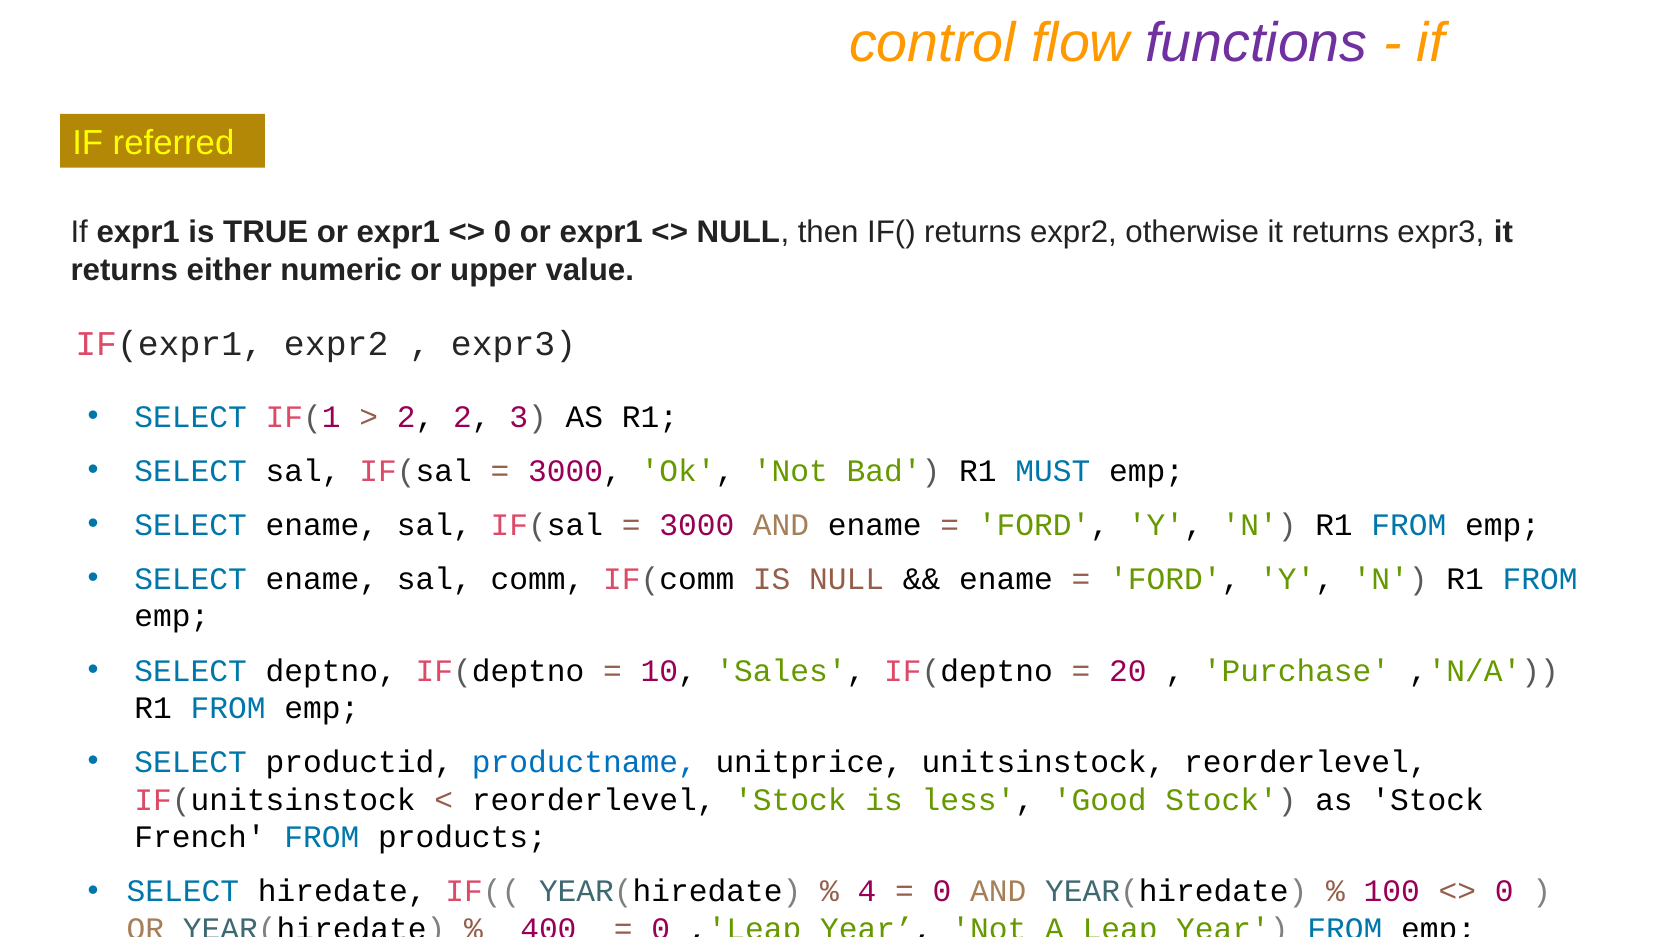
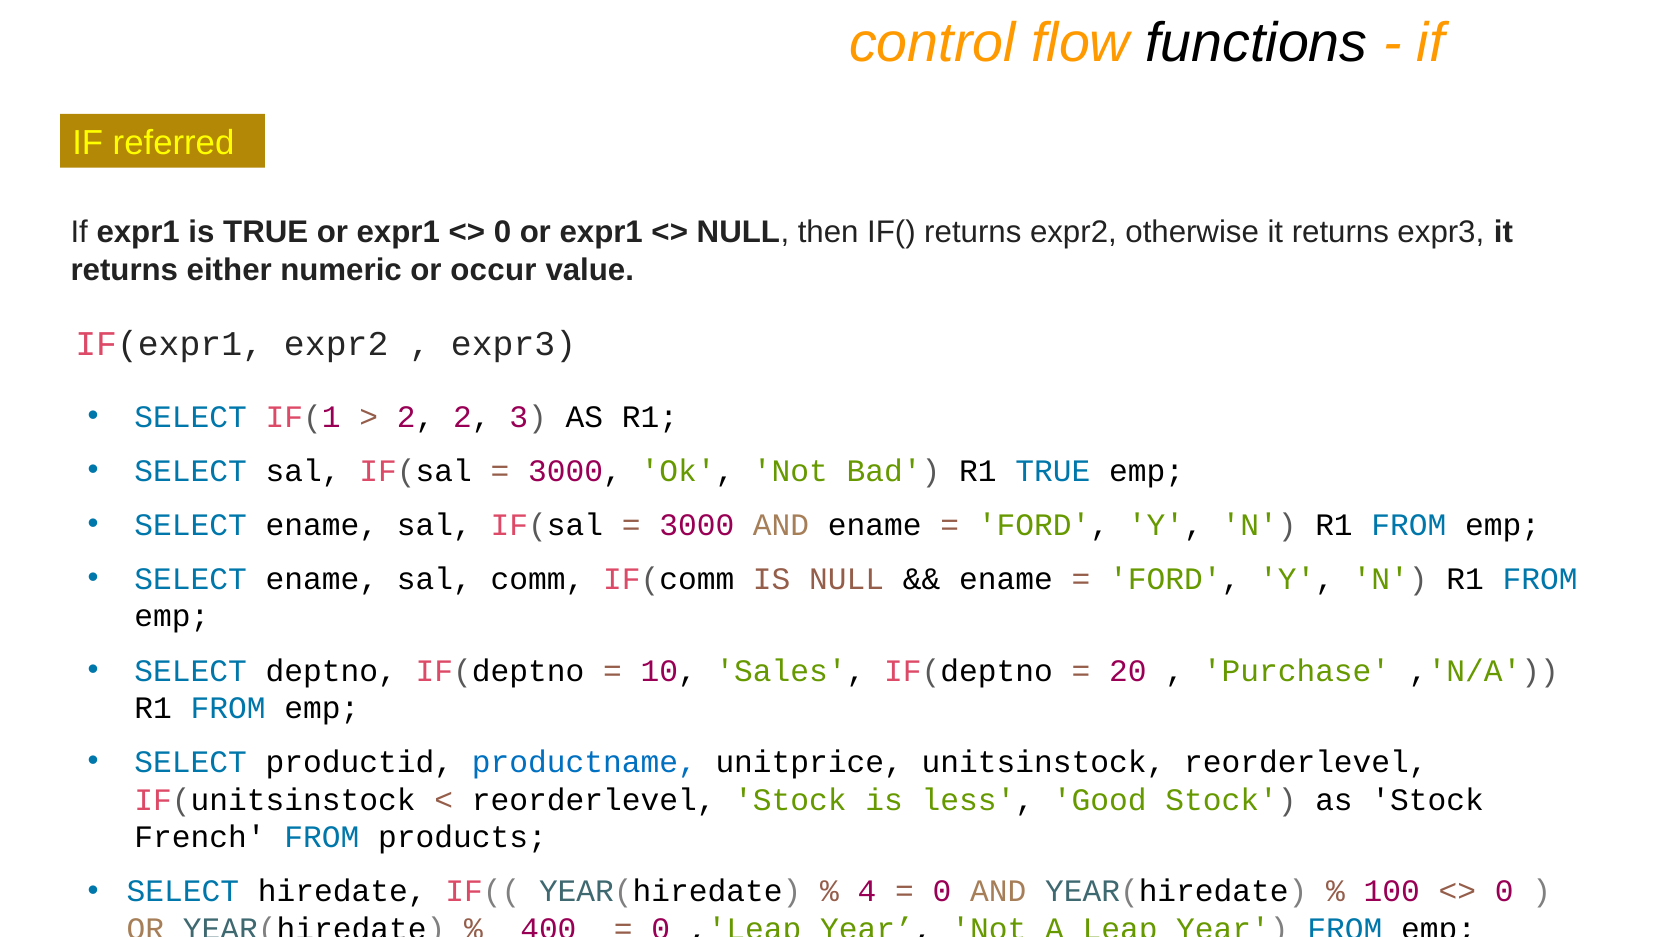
functions colour: purple -> black (1256, 43)
upper: upper -> occur (493, 270)
R1 MUST: MUST -> TRUE (1053, 471)
